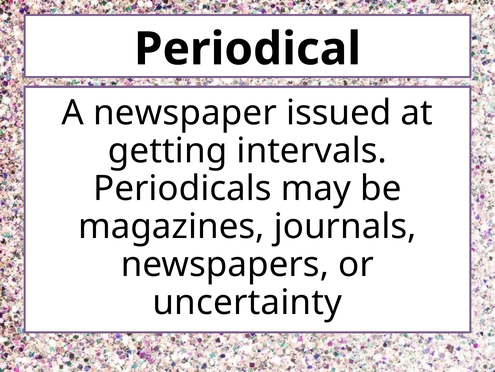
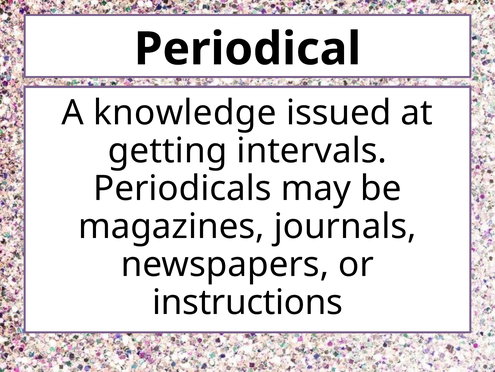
newspaper: newspaper -> knowledge (185, 113)
uncertainty: uncertainty -> instructions (248, 302)
